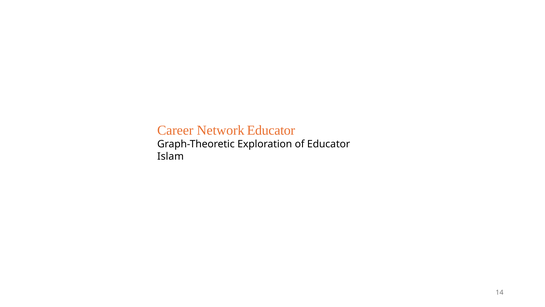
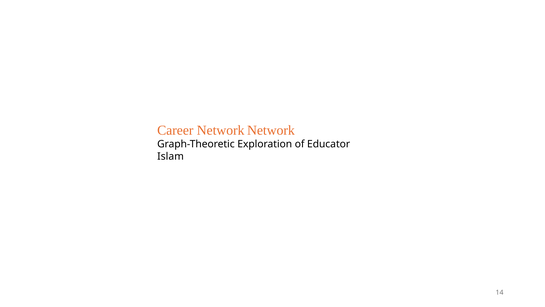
Network Educator: Educator -> Network (271, 130)
